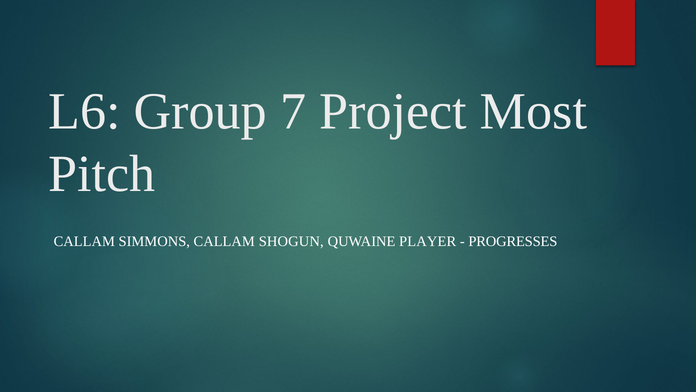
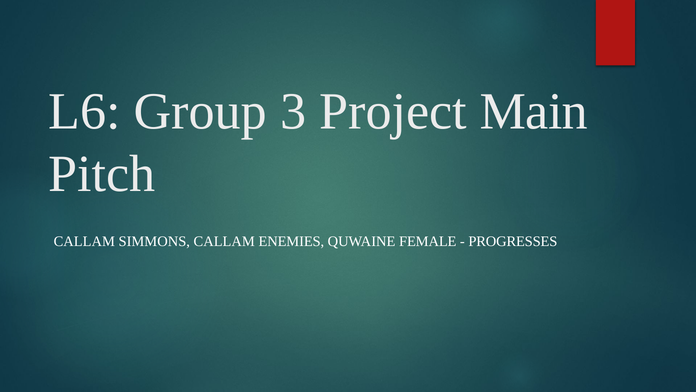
7: 7 -> 3 (293, 111)
Most: Most -> Main (534, 111)
SHOGUN: SHOGUN -> ENEMIES (291, 241)
PLAYER: PLAYER -> FEMALE (428, 241)
